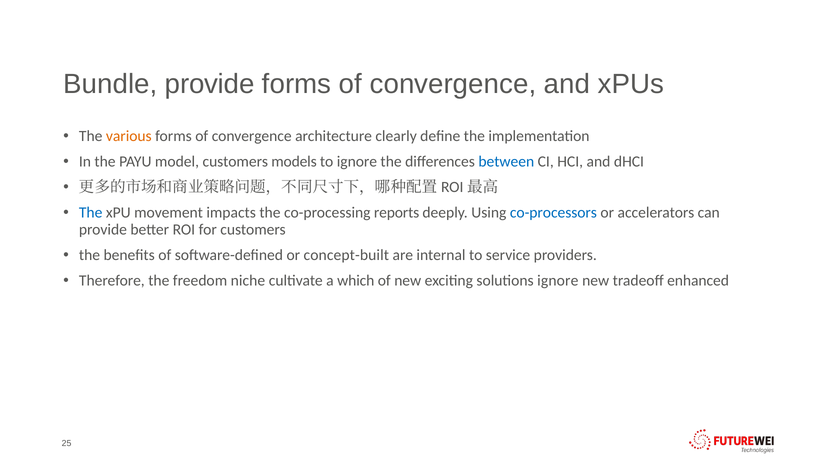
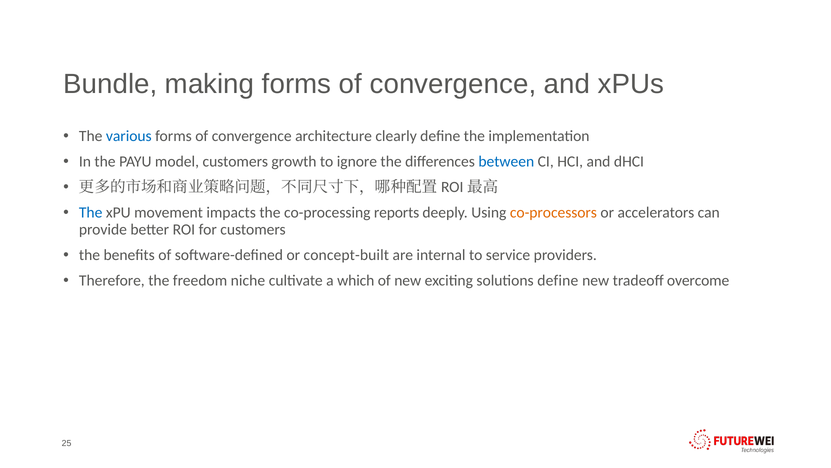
Bundle provide: provide -> making (210, 84)
various colour: orange -> blue (129, 136)
models: models -> growth (294, 161)
co-processors colour: blue -> orange (553, 212)
solutions ignore: ignore -> define (558, 280)
enhanced: enhanced -> overcome (698, 280)
